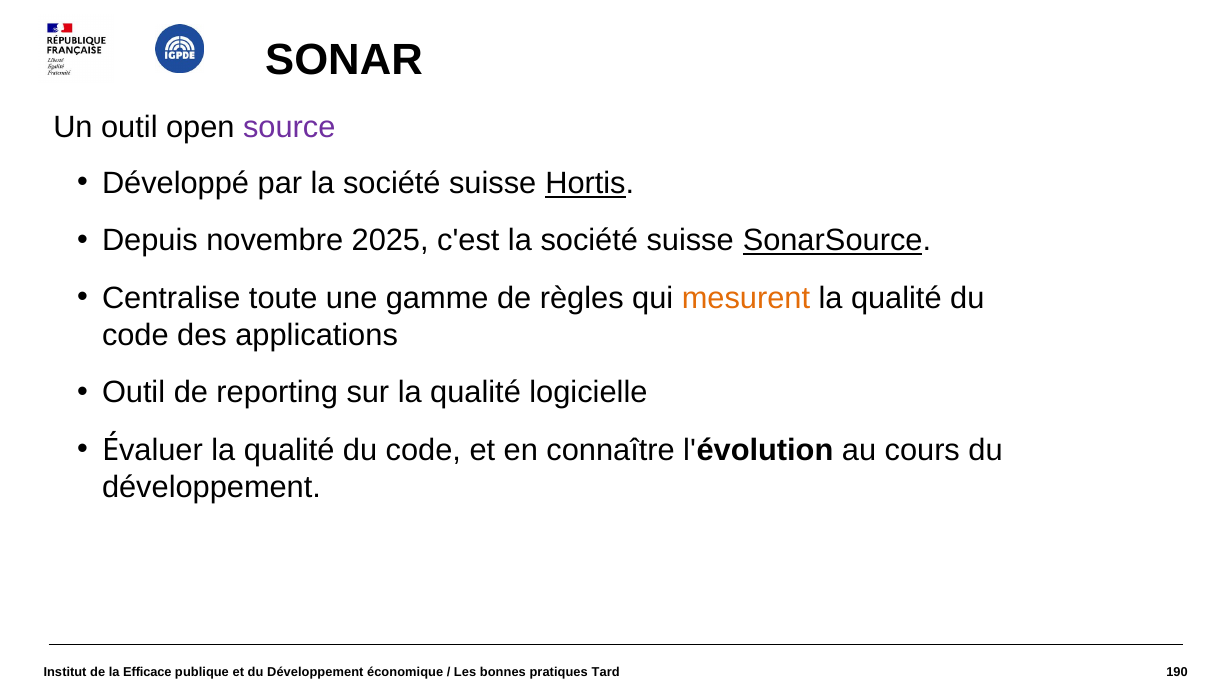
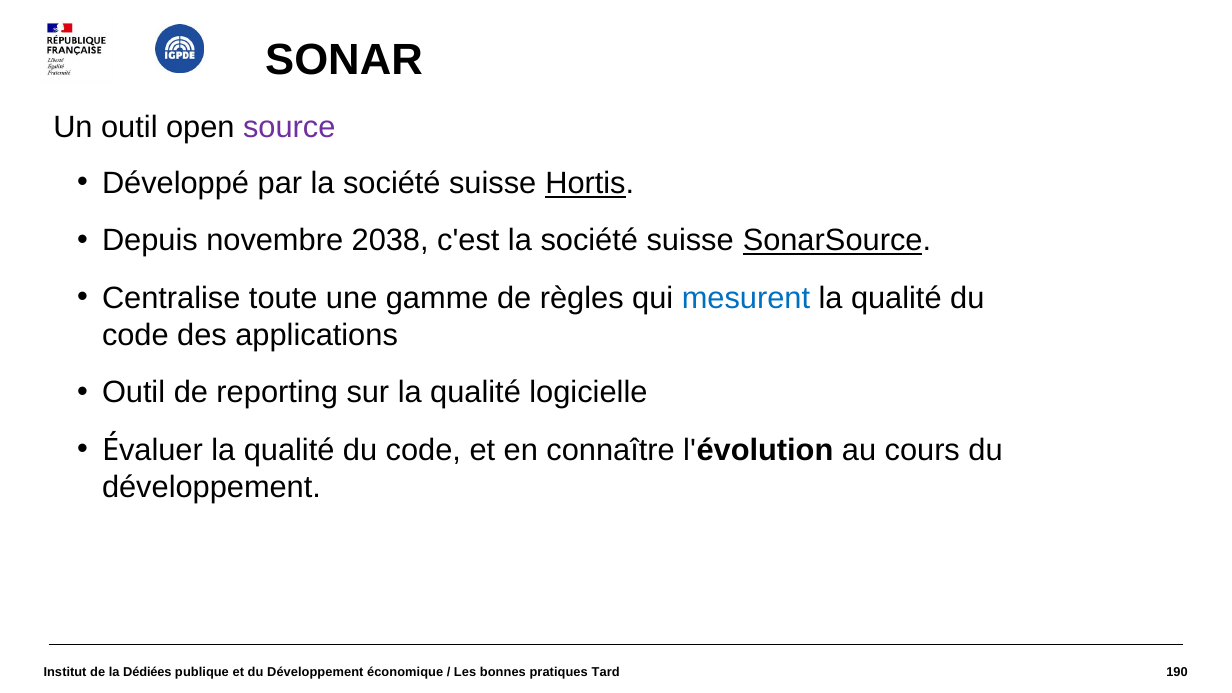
2025: 2025 -> 2038 (390, 241)
mesurent colour: orange -> blue (746, 298)
Efficace: Efficace -> Dédiées (147, 672)
